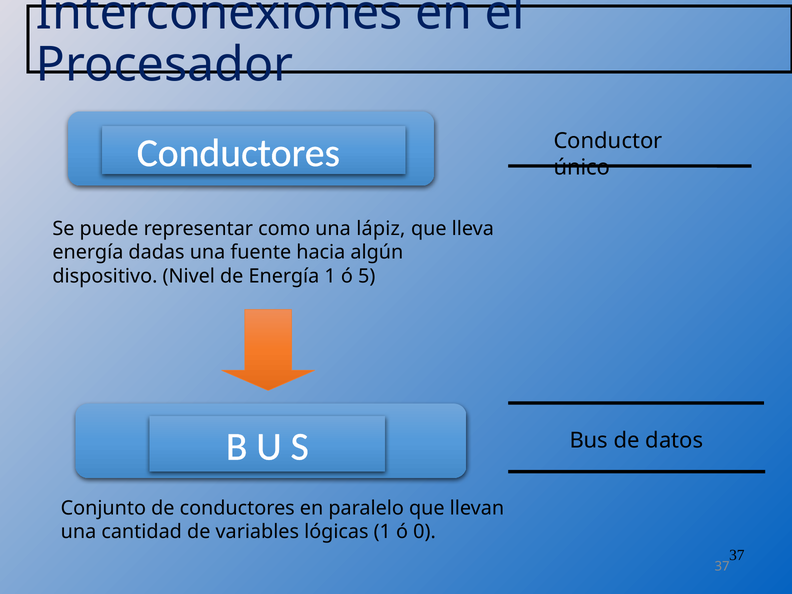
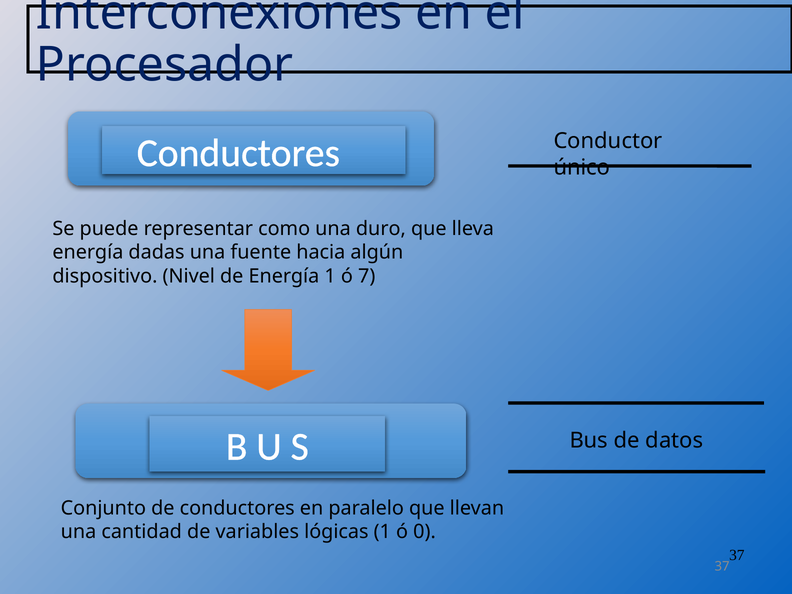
lápiz: lápiz -> duro (381, 229)
5: 5 -> 7 (367, 276)
